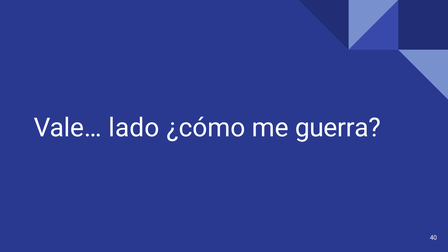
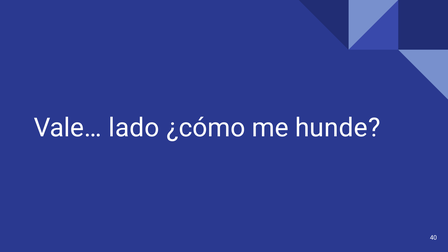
guerra: guerra -> hunde (338, 128)
